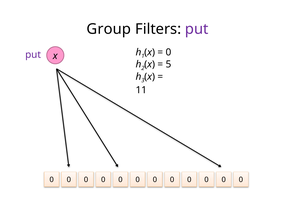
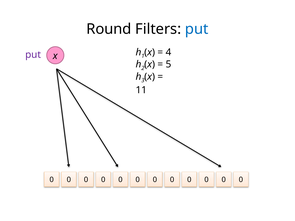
Group: Group -> Round (109, 29)
put colour: purple -> blue (197, 29)
0: 0 -> 4 (169, 52)
